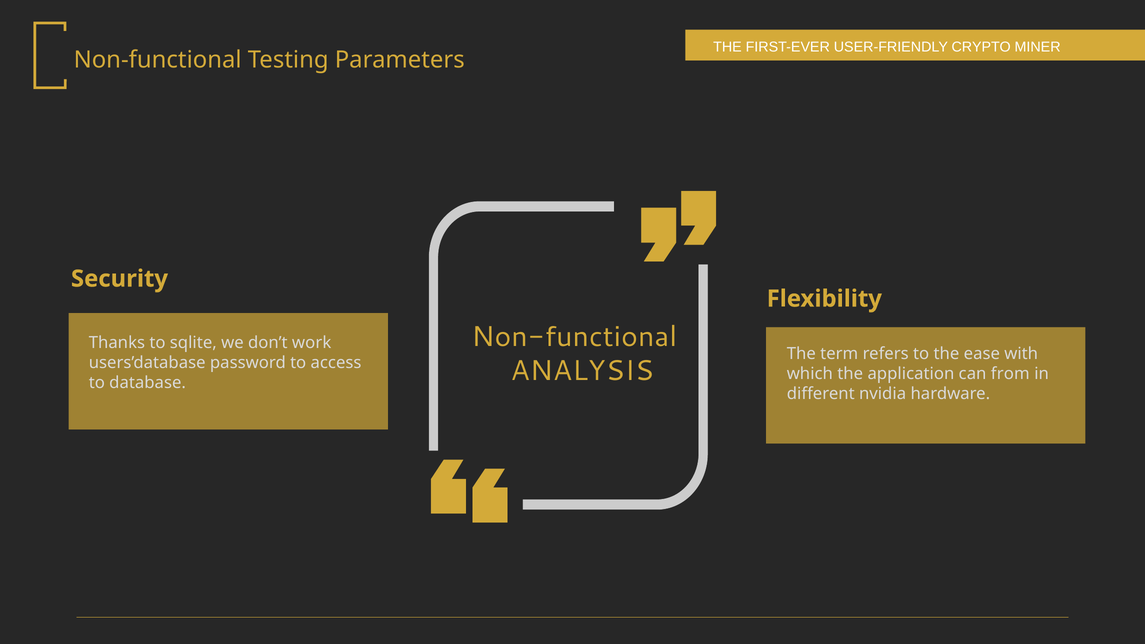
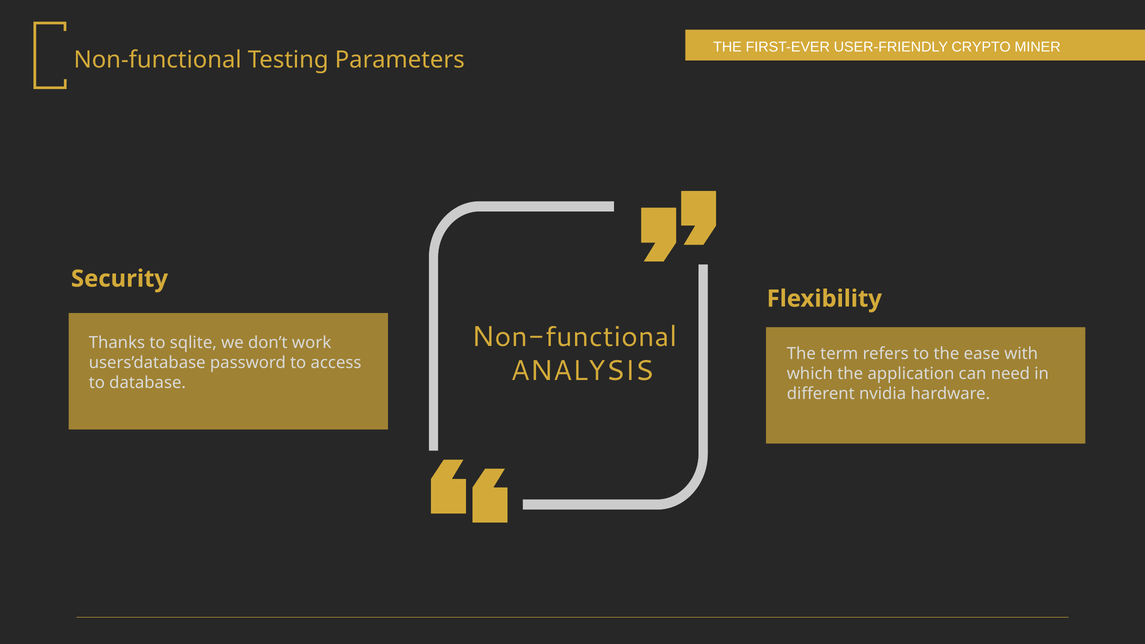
from: from -> need (1010, 374)
